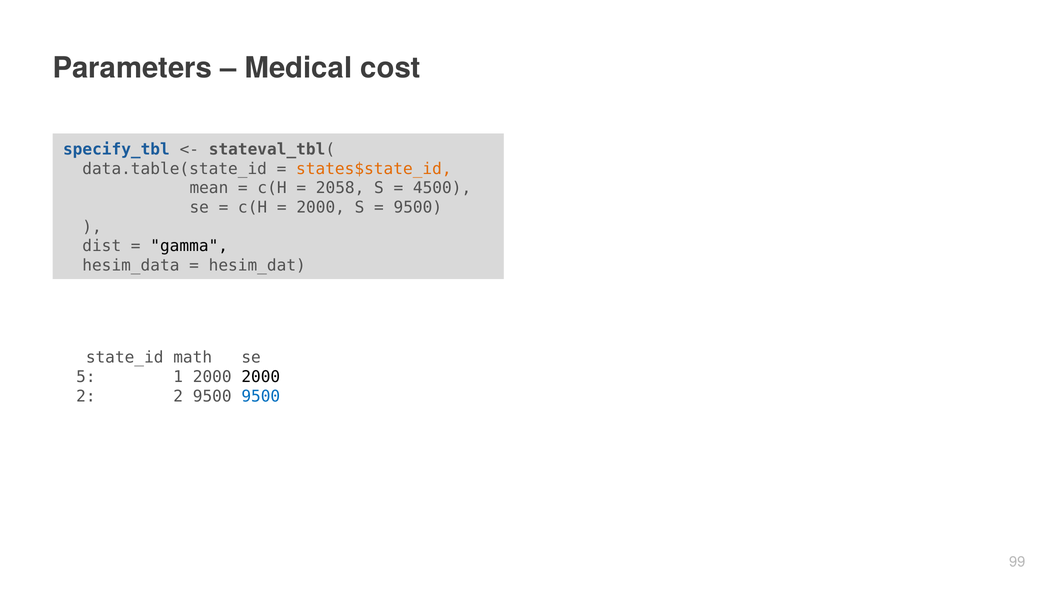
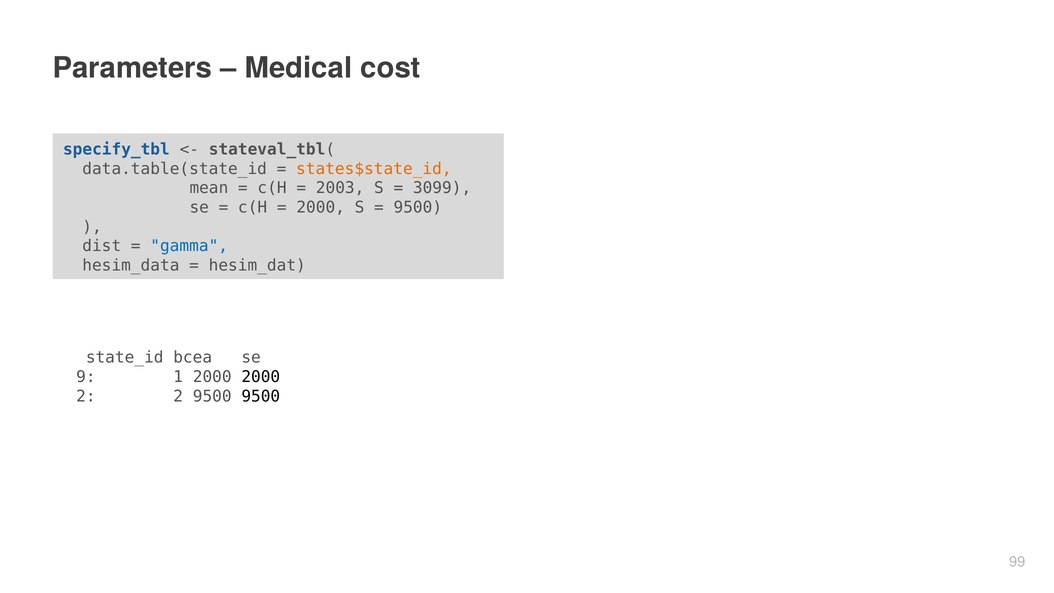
2058: 2058 -> 2003 (340, 188)
4500: 4500 -> 3099 (442, 188)
gamma colour: black -> blue (189, 246)
math: math -> bcea (193, 357)
5: 5 -> 9 (86, 377)
9500 colour: blue -> black (261, 396)
